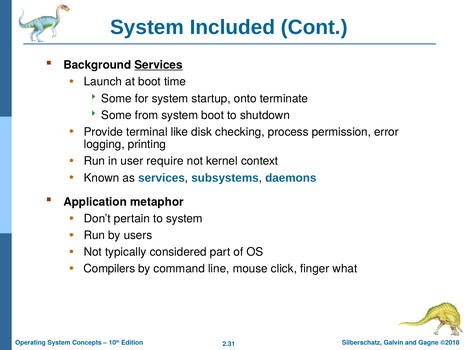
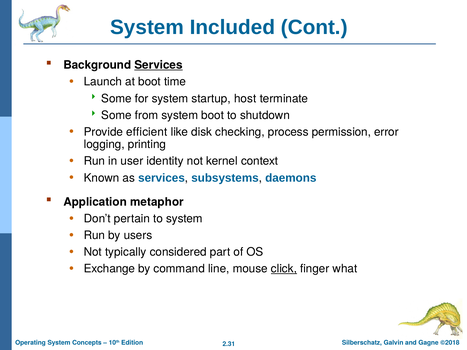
onto: onto -> host (245, 99)
terminal: terminal -> efficient (147, 132)
require: require -> identity (165, 161)
Compilers: Compilers -> Exchange (109, 269)
click underline: none -> present (284, 269)
